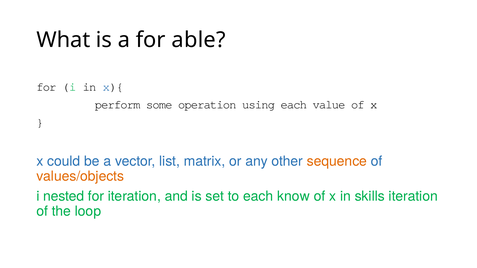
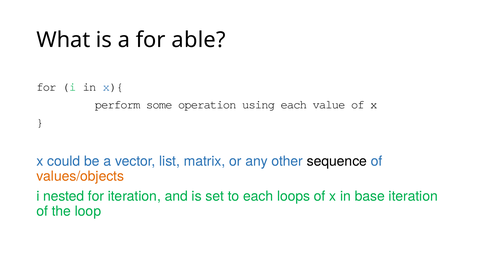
sequence colour: orange -> black (337, 162)
know: know -> loops (294, 197)
skills: skills -> base (370, 197)
